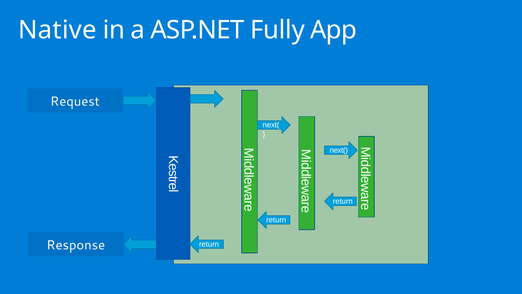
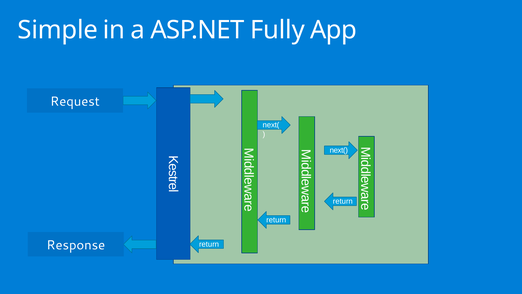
Native: Native -> Simple (58, 30)
